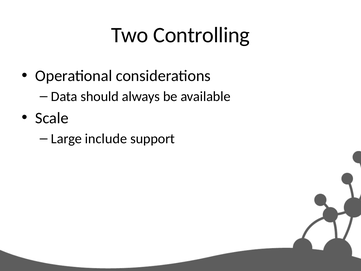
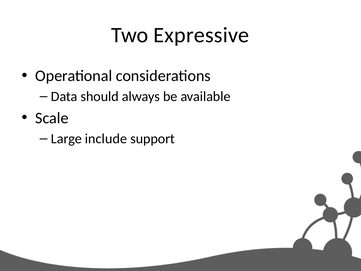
Controlling: Controlling -> Expressive (201, 35)
